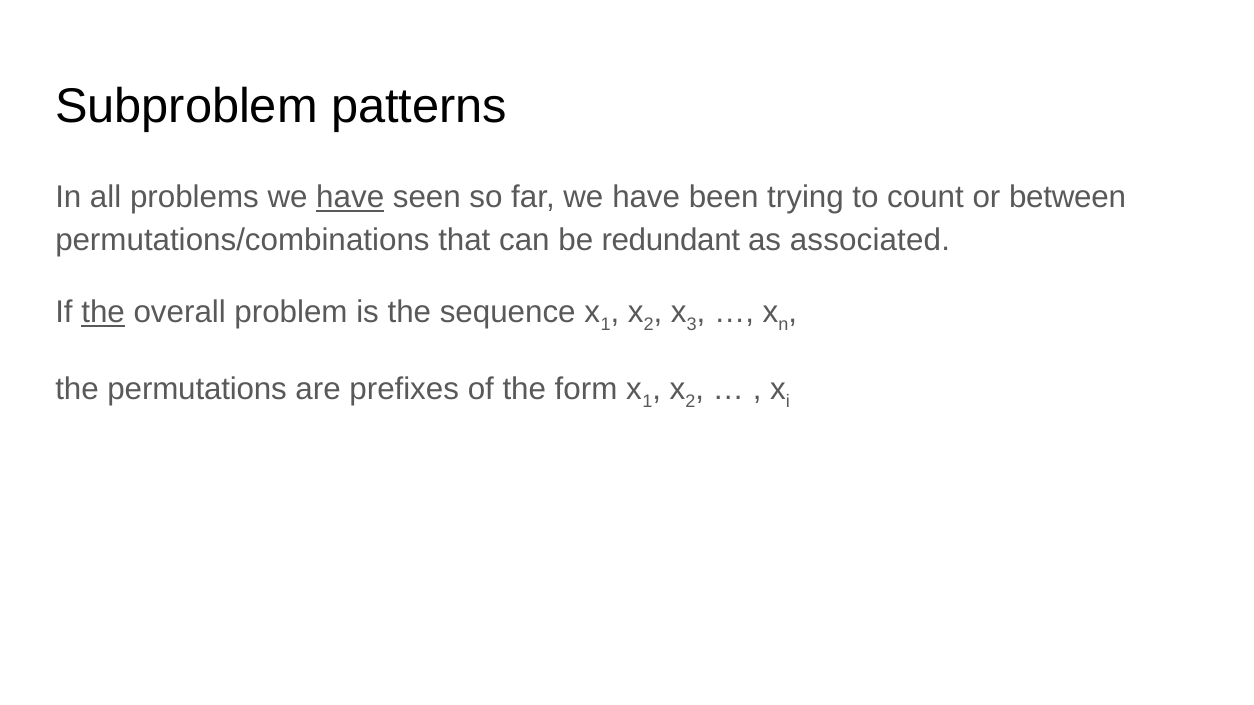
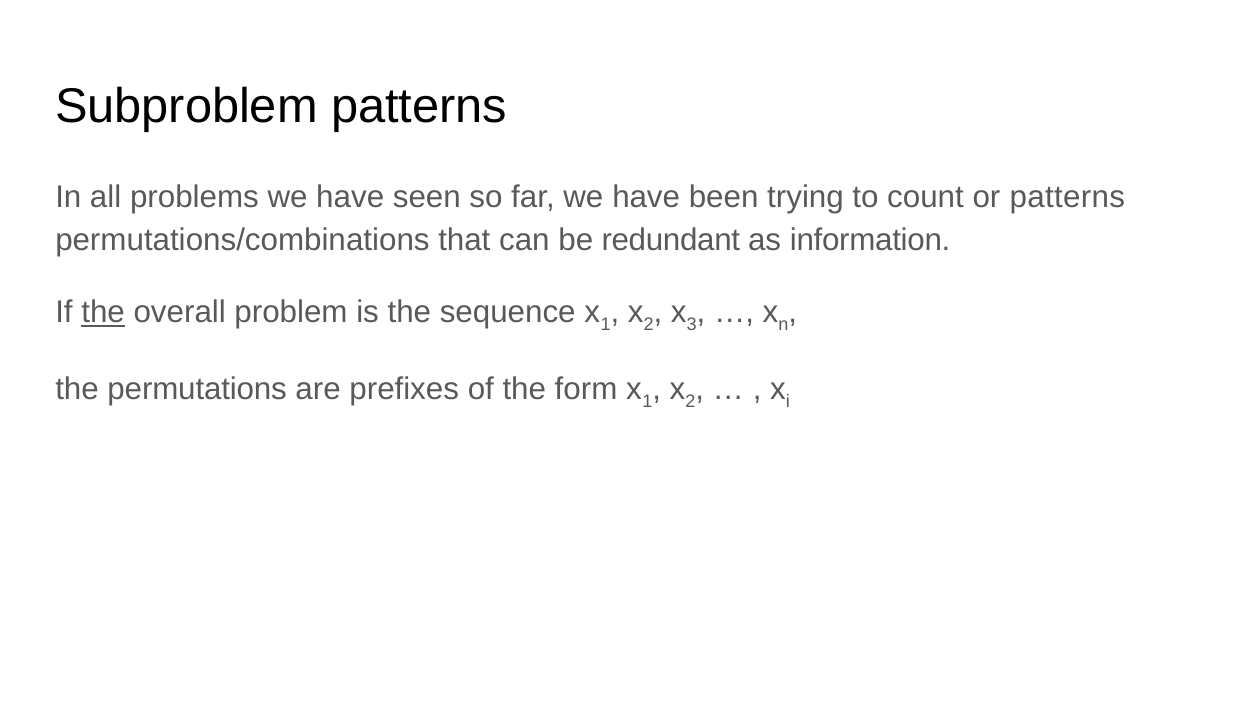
have underline: present -> none (350, 197)
or between: between -> patterns (1067, 197)
associated: associated -> information (870, 240)
